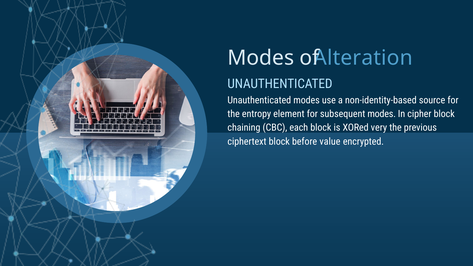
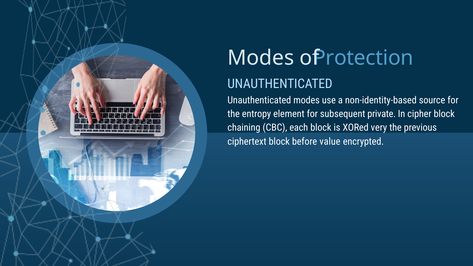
Alteration: Alteration -> Protection (363, 58)
subsequent modes: modes -> private (382, 114)
